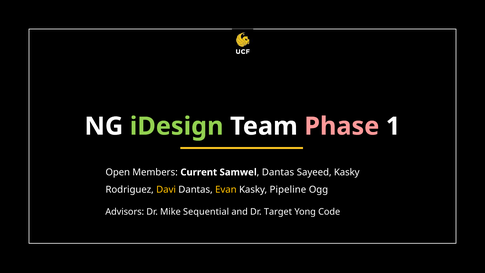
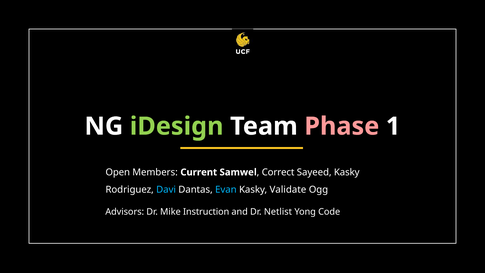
Dantas: Dantas -> Correct (278, 172)
Davi colour: yellow -> light blue (166, 189)
Evan colour: yellow -> light blue (226, 189)
Pipeline: Pipeline -> Validate (288, 189)
Sequential: Sequential -> Instruction (206, 212)
Target: Target -> Netlist (278, 212)
